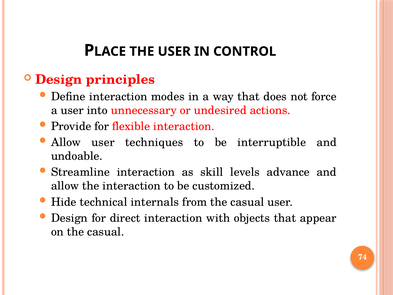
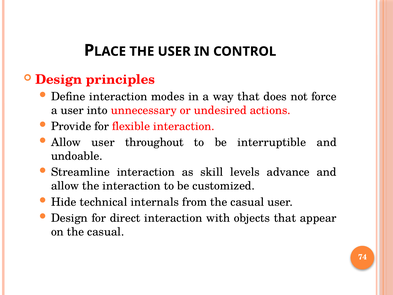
techniques: techniques -> throughout (154, 142)
